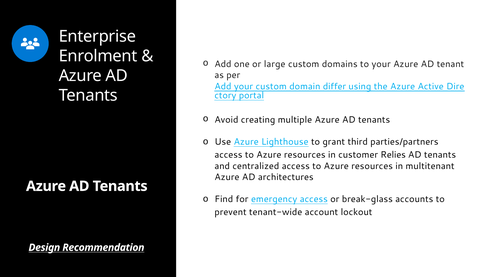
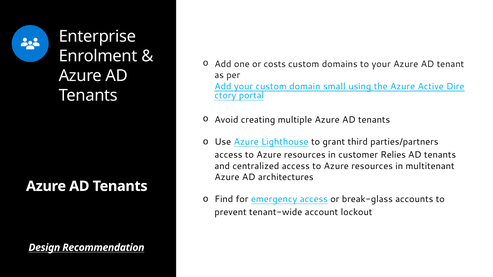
large: large -> costs (275, 64)
differ: differ -> small (334, 86)
